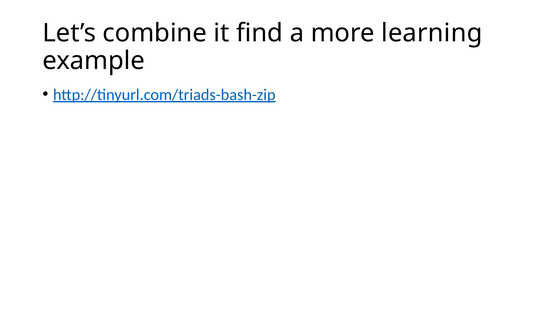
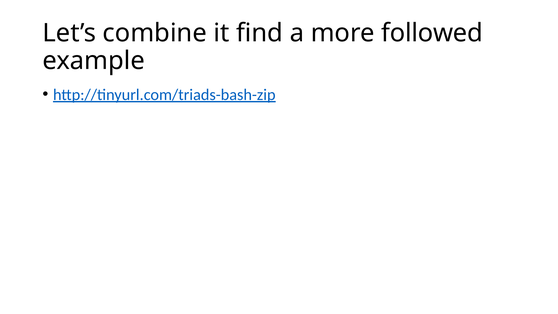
learning: learning -> followed (432, 33)
